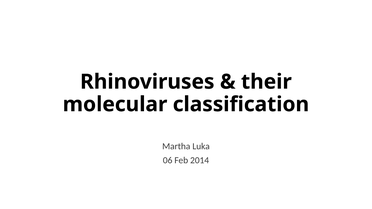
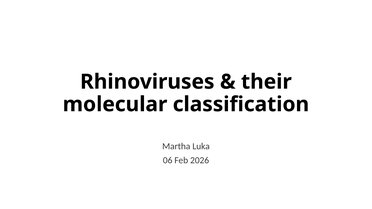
2014: 2014 -> 2026 (200, 160)
